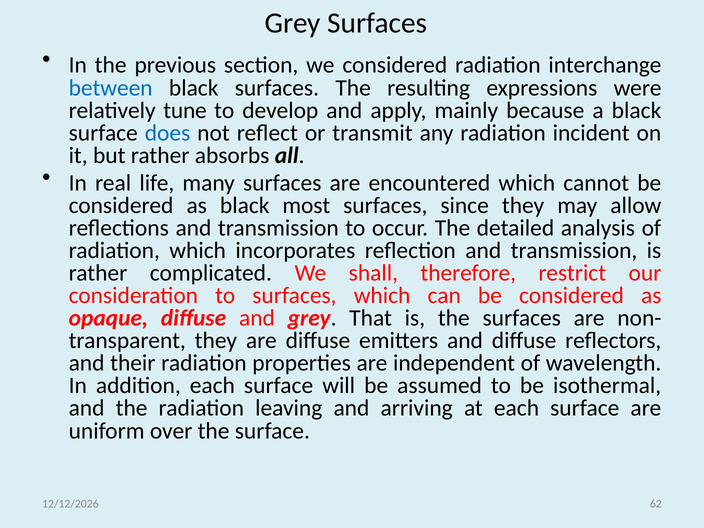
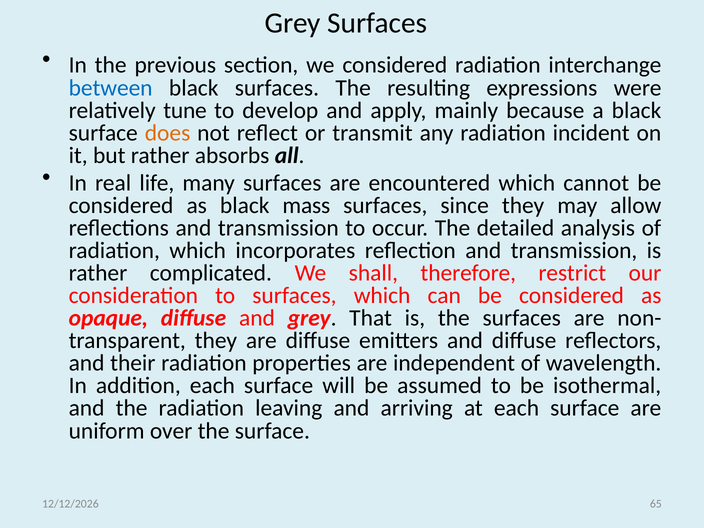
does colour: blue -> orange (168, 133)
most: most -> mass (306, 205)
62: 62 -> 65 (656, 504)
